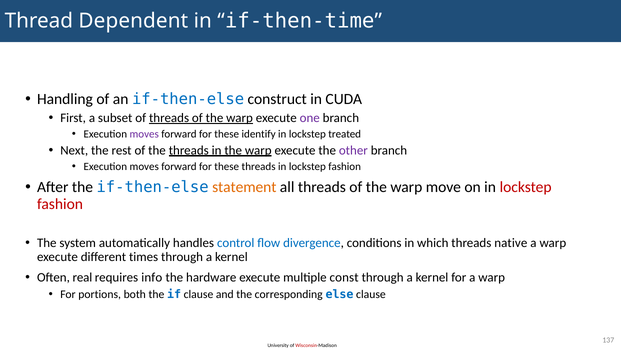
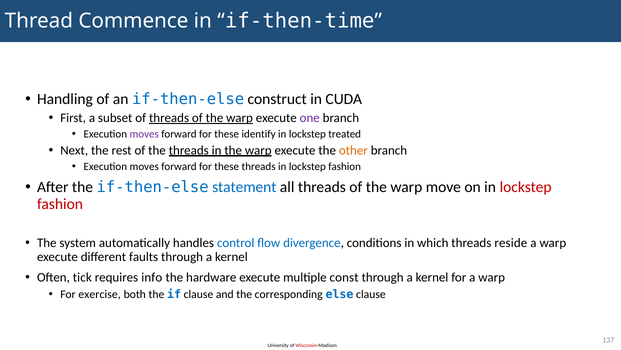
Dependent: Dependent -> Commence (133, 21)
other colour: purple -> orange (353, 150)
statement colour: orange -> blue (244, 187)
native: native -> reside (511, 243)
times: times -> faults (144, 257)
real: real -> tick (82, 277)
portions: portions -> exercise (100, 294)
